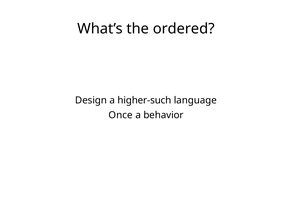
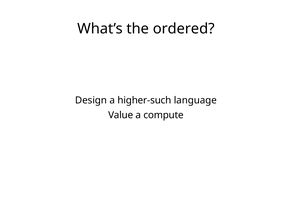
Once: Once -> Value (121, 115)
behavior: behavior -> compute (164, 115)
